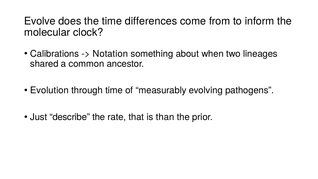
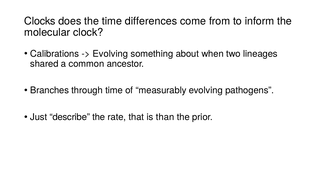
Evolve: Evolve -> Clocks (40, 21)
Notation: Notation -> Evolving (110, 54)
Evolution: Evolution -> Branches (50, 90)
